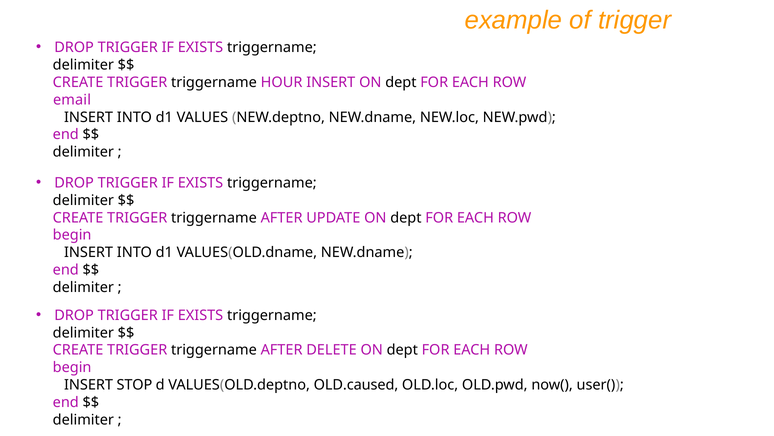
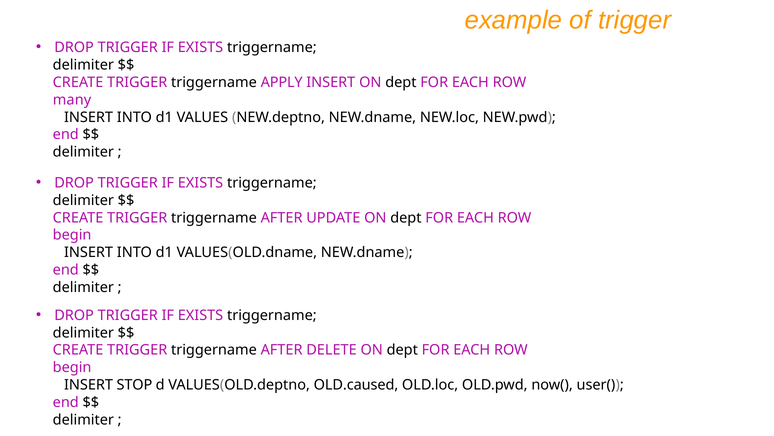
HOUR: HOUR -> APPLY (282, 82)
email: email -> many (72, 100)
